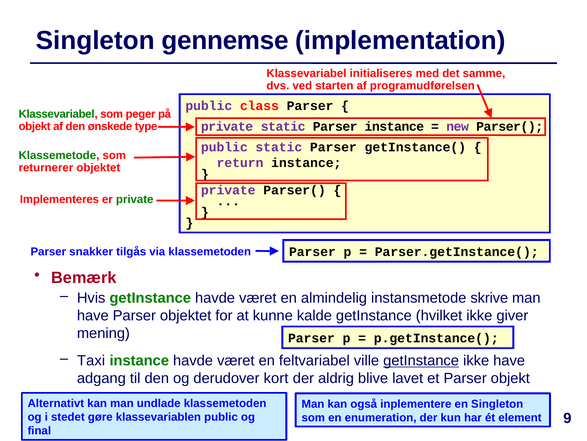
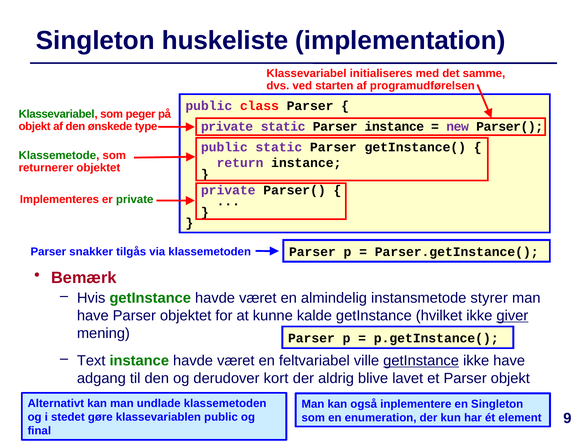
gennemse: gennemse -> huskeliste (225, 40)
skrive: skrive -> styrer (489, 298)
giver underline: none -> present (512, 315)
Taxi: Taxi -> Text (91, 360)
